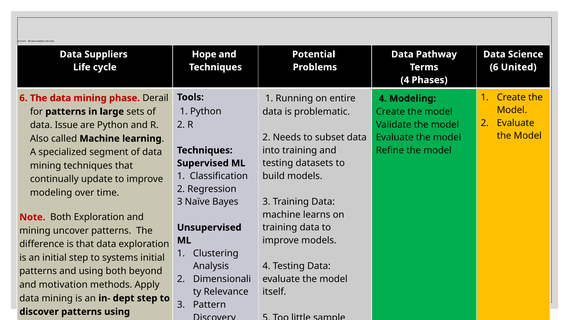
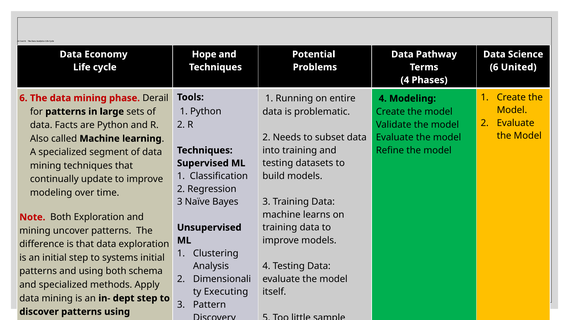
Suppliers: Suppliers -> Economy (106, 54)
Issue: Issue -> Facts (66, 125)
beyond: beyond -> schema (146, 271)
and motivation: motivation -> specialized (63, 285)
Relevance: Relevance -> Executing (226, 292)
